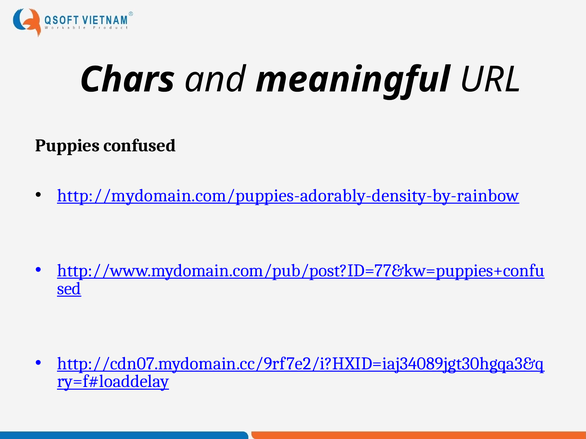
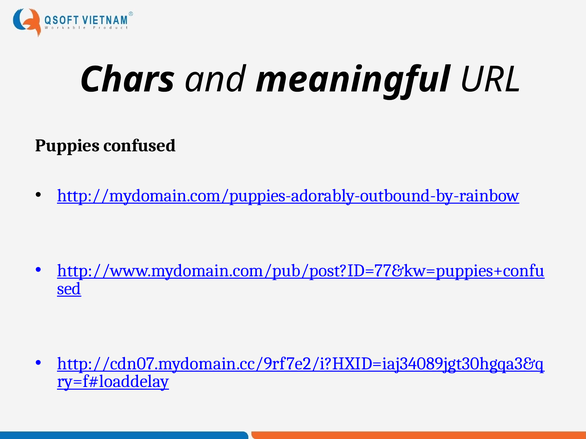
http://mydomain.com/puppies-adorably-density-by-rainbow: http://mydomain.com/puppies-adorably-density-by-rainbow -> http://mydomain.com/puppies-adorably-outbound-by-rainbow (288, 196)
